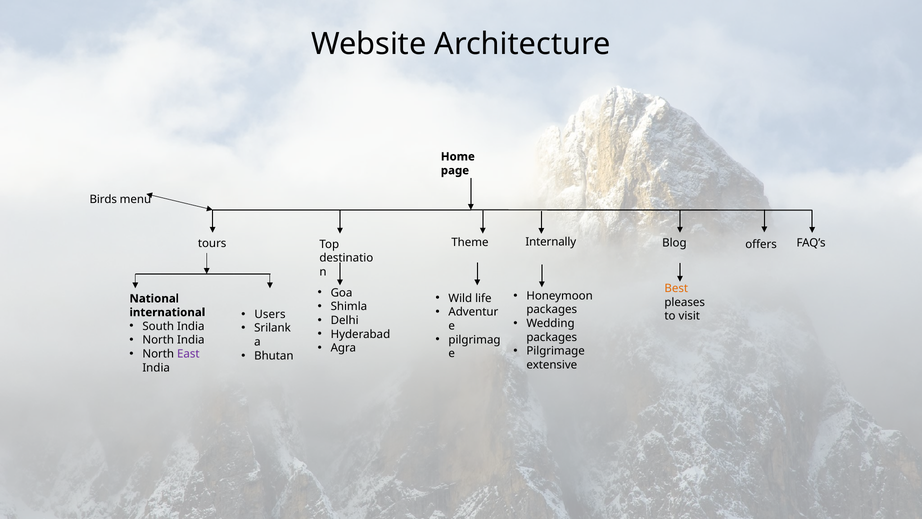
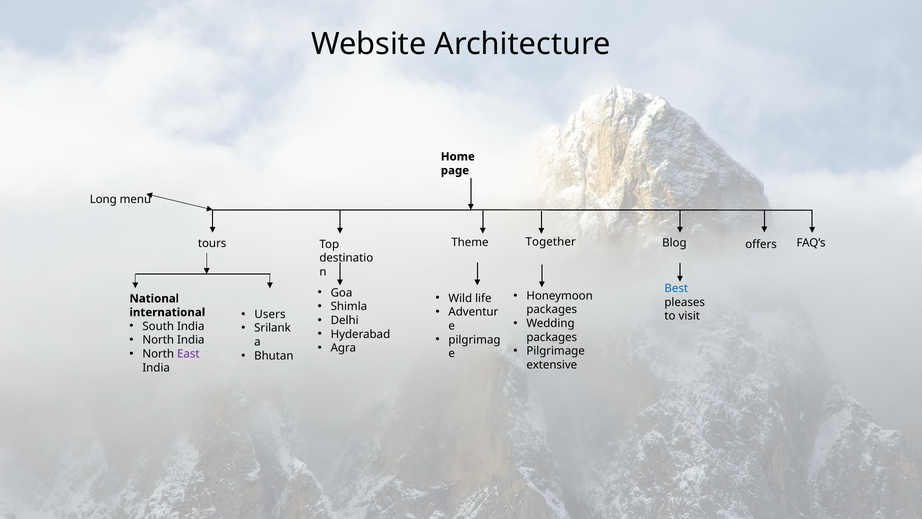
Birds: Birds -> Long (103, 199)
Internally: Internally -> Together (551, 242)
Best colour: orange -> blue (676, 288)
